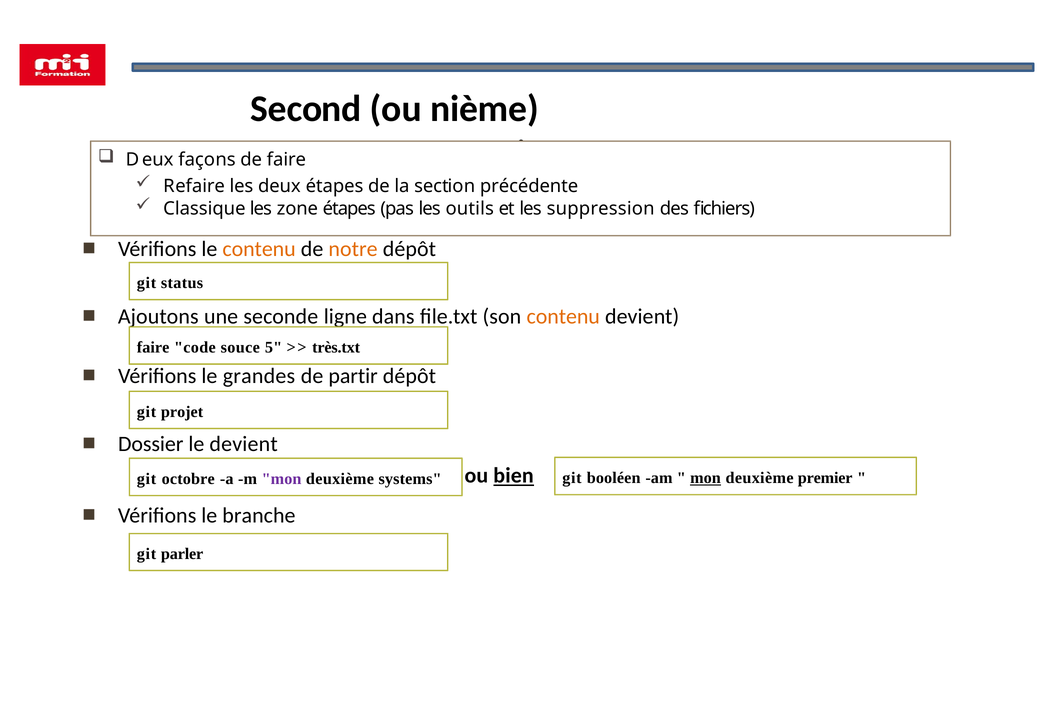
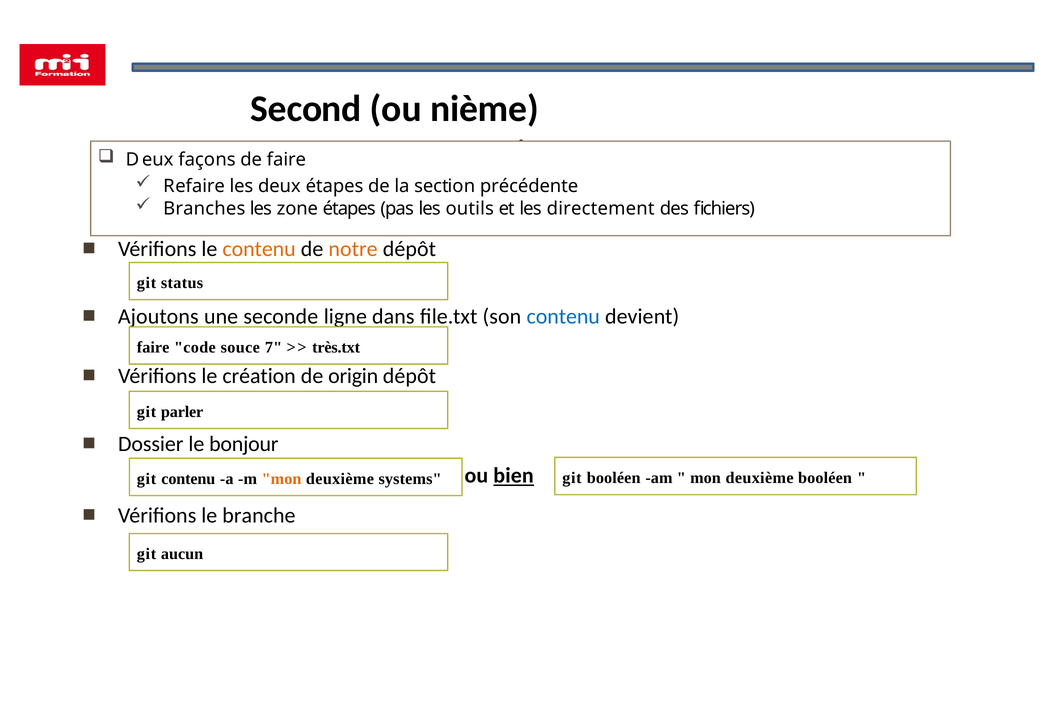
Classique: Classique -> Branches (204, 209)
suppression: suppression -> directement (601, 209)
contenu colour: orange -> blue (563, 317)
5: 5 -> 7 (274, 347)
grandes: grandes -> création (259, 377)
partir: partir -> origin (353, 377)
projet: projet -> parler (182, 412)
le devient: devient -> bonjour (244, 444)
mon underline: present -> none (705, 478)
deuxième premier: premier -> booléen (825, 478)
git octobre: octobre -> contenu (188, 479)
mon colour: purple -> orange (282, 479)
parler: parler -> aucun (182, 554)
